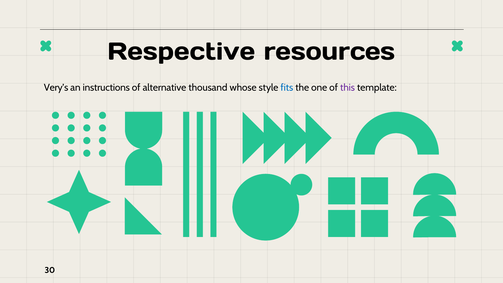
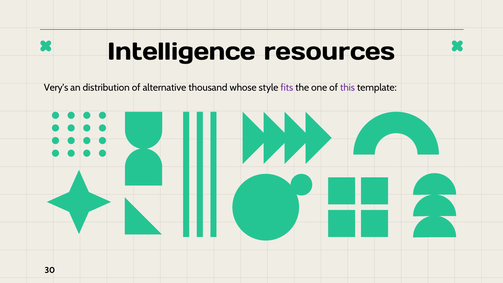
Respective: Respective -> Intelligence (182, 52)
instructions: instructions -> distribution (106, 88)
fits colour: blue -> purple (287, 88)
